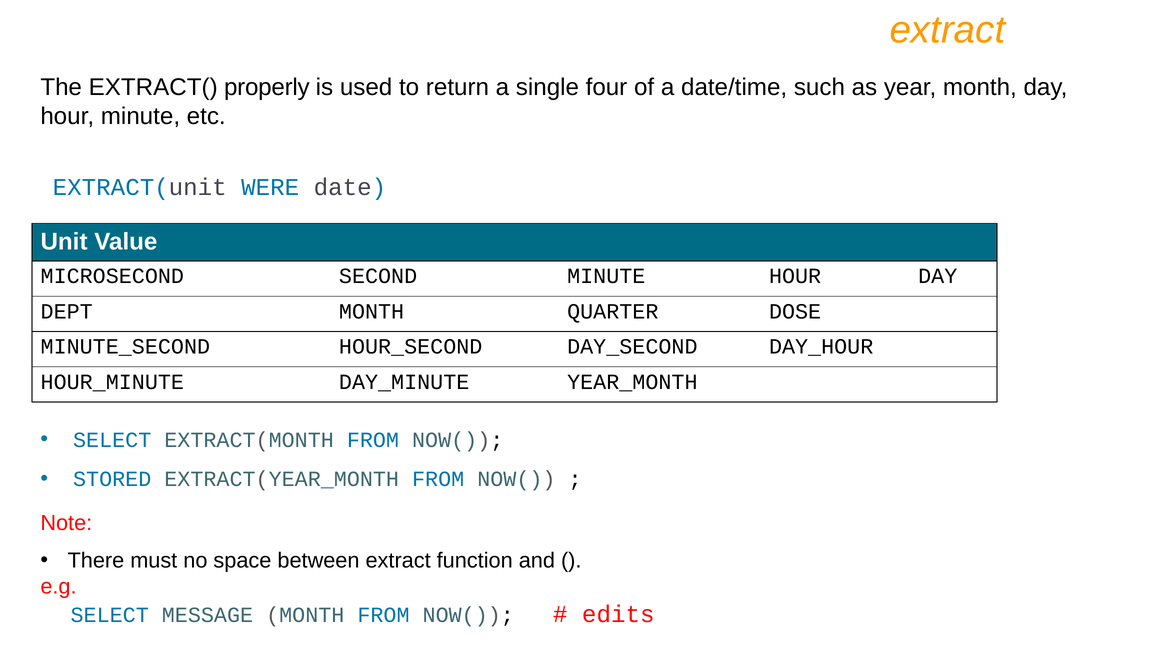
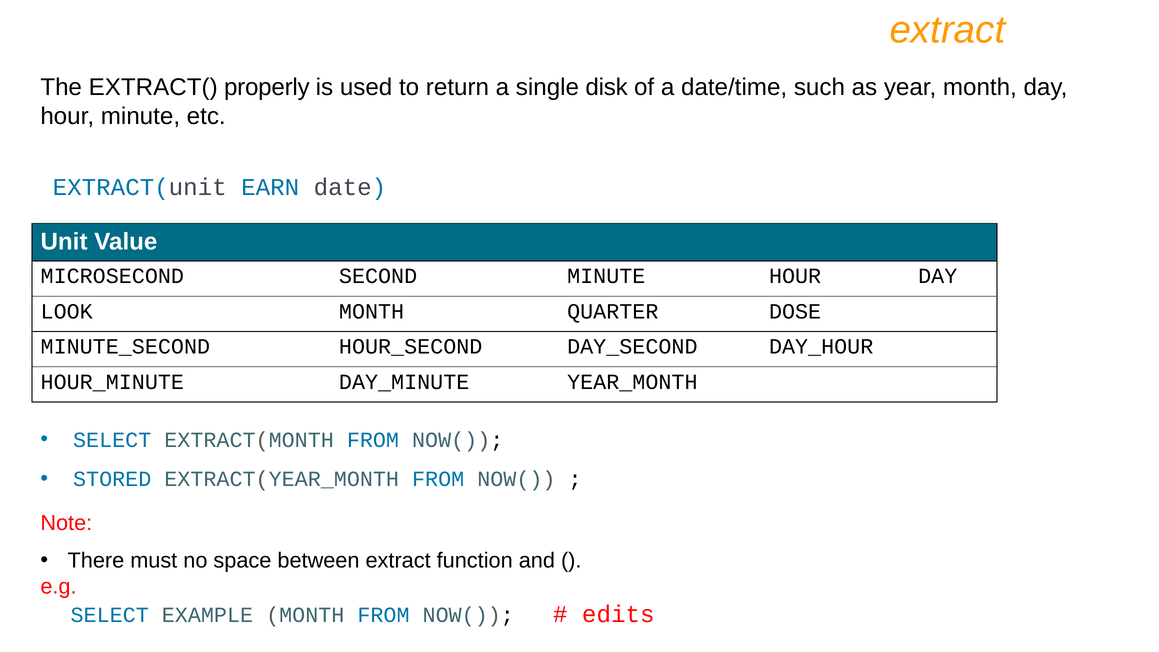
four: four -> disk (607, 87)
WERE: WERE -> EARN (270, 187)
DEPT: DEPT -> LOOK (67, 312)
MESSAGE: MESSAGE -> EXAMPLE (207, 615)
